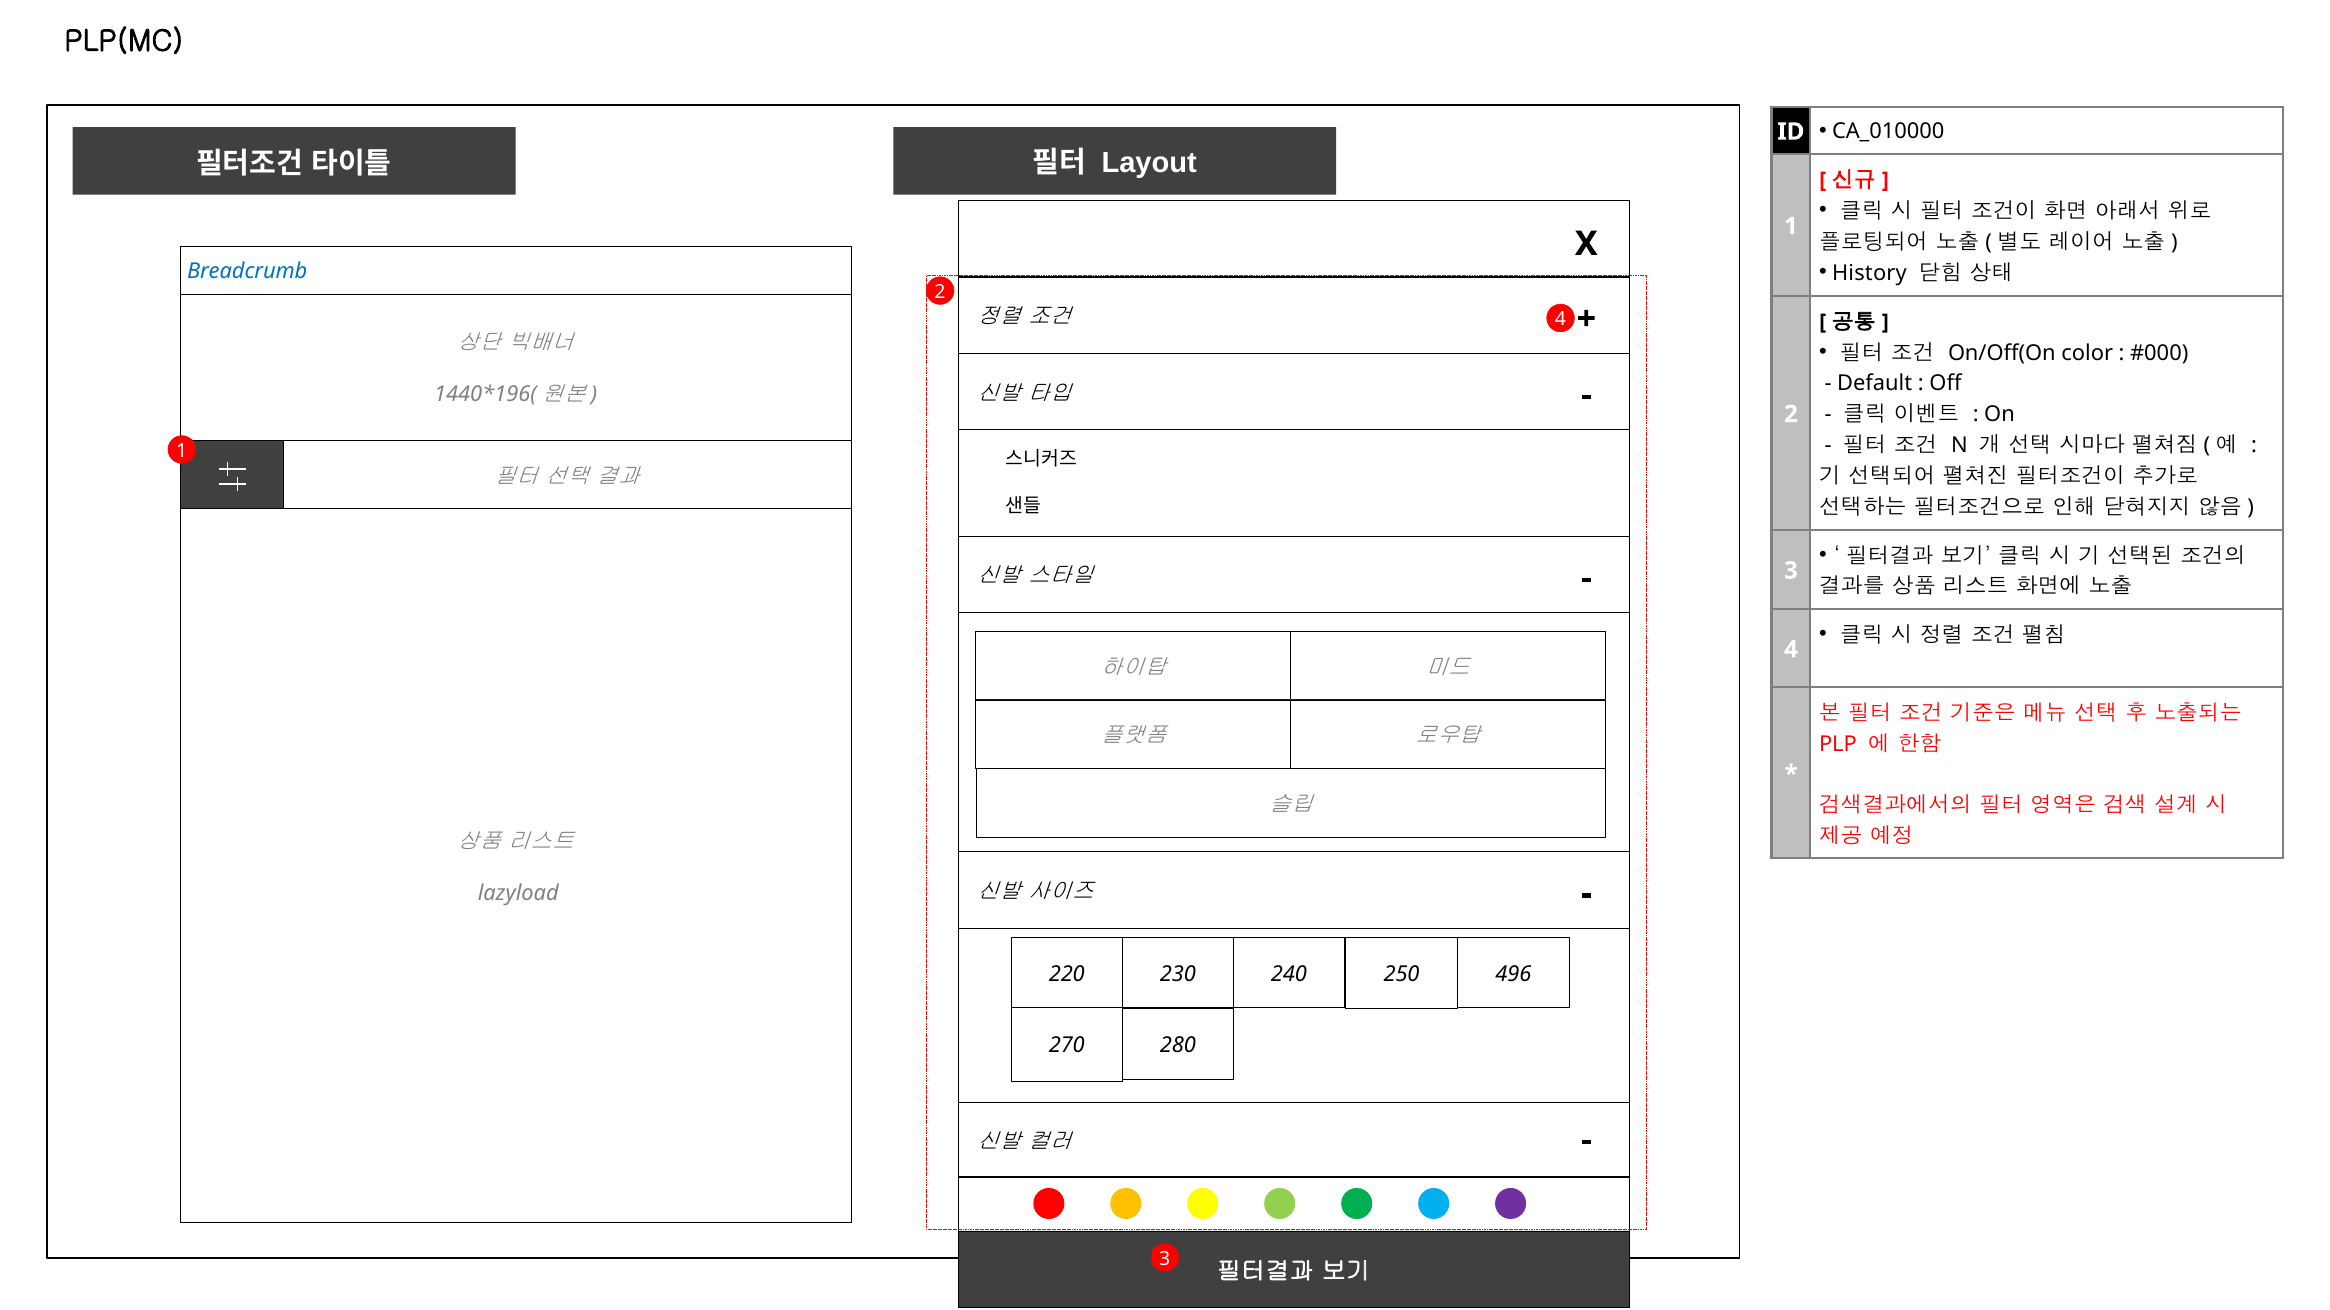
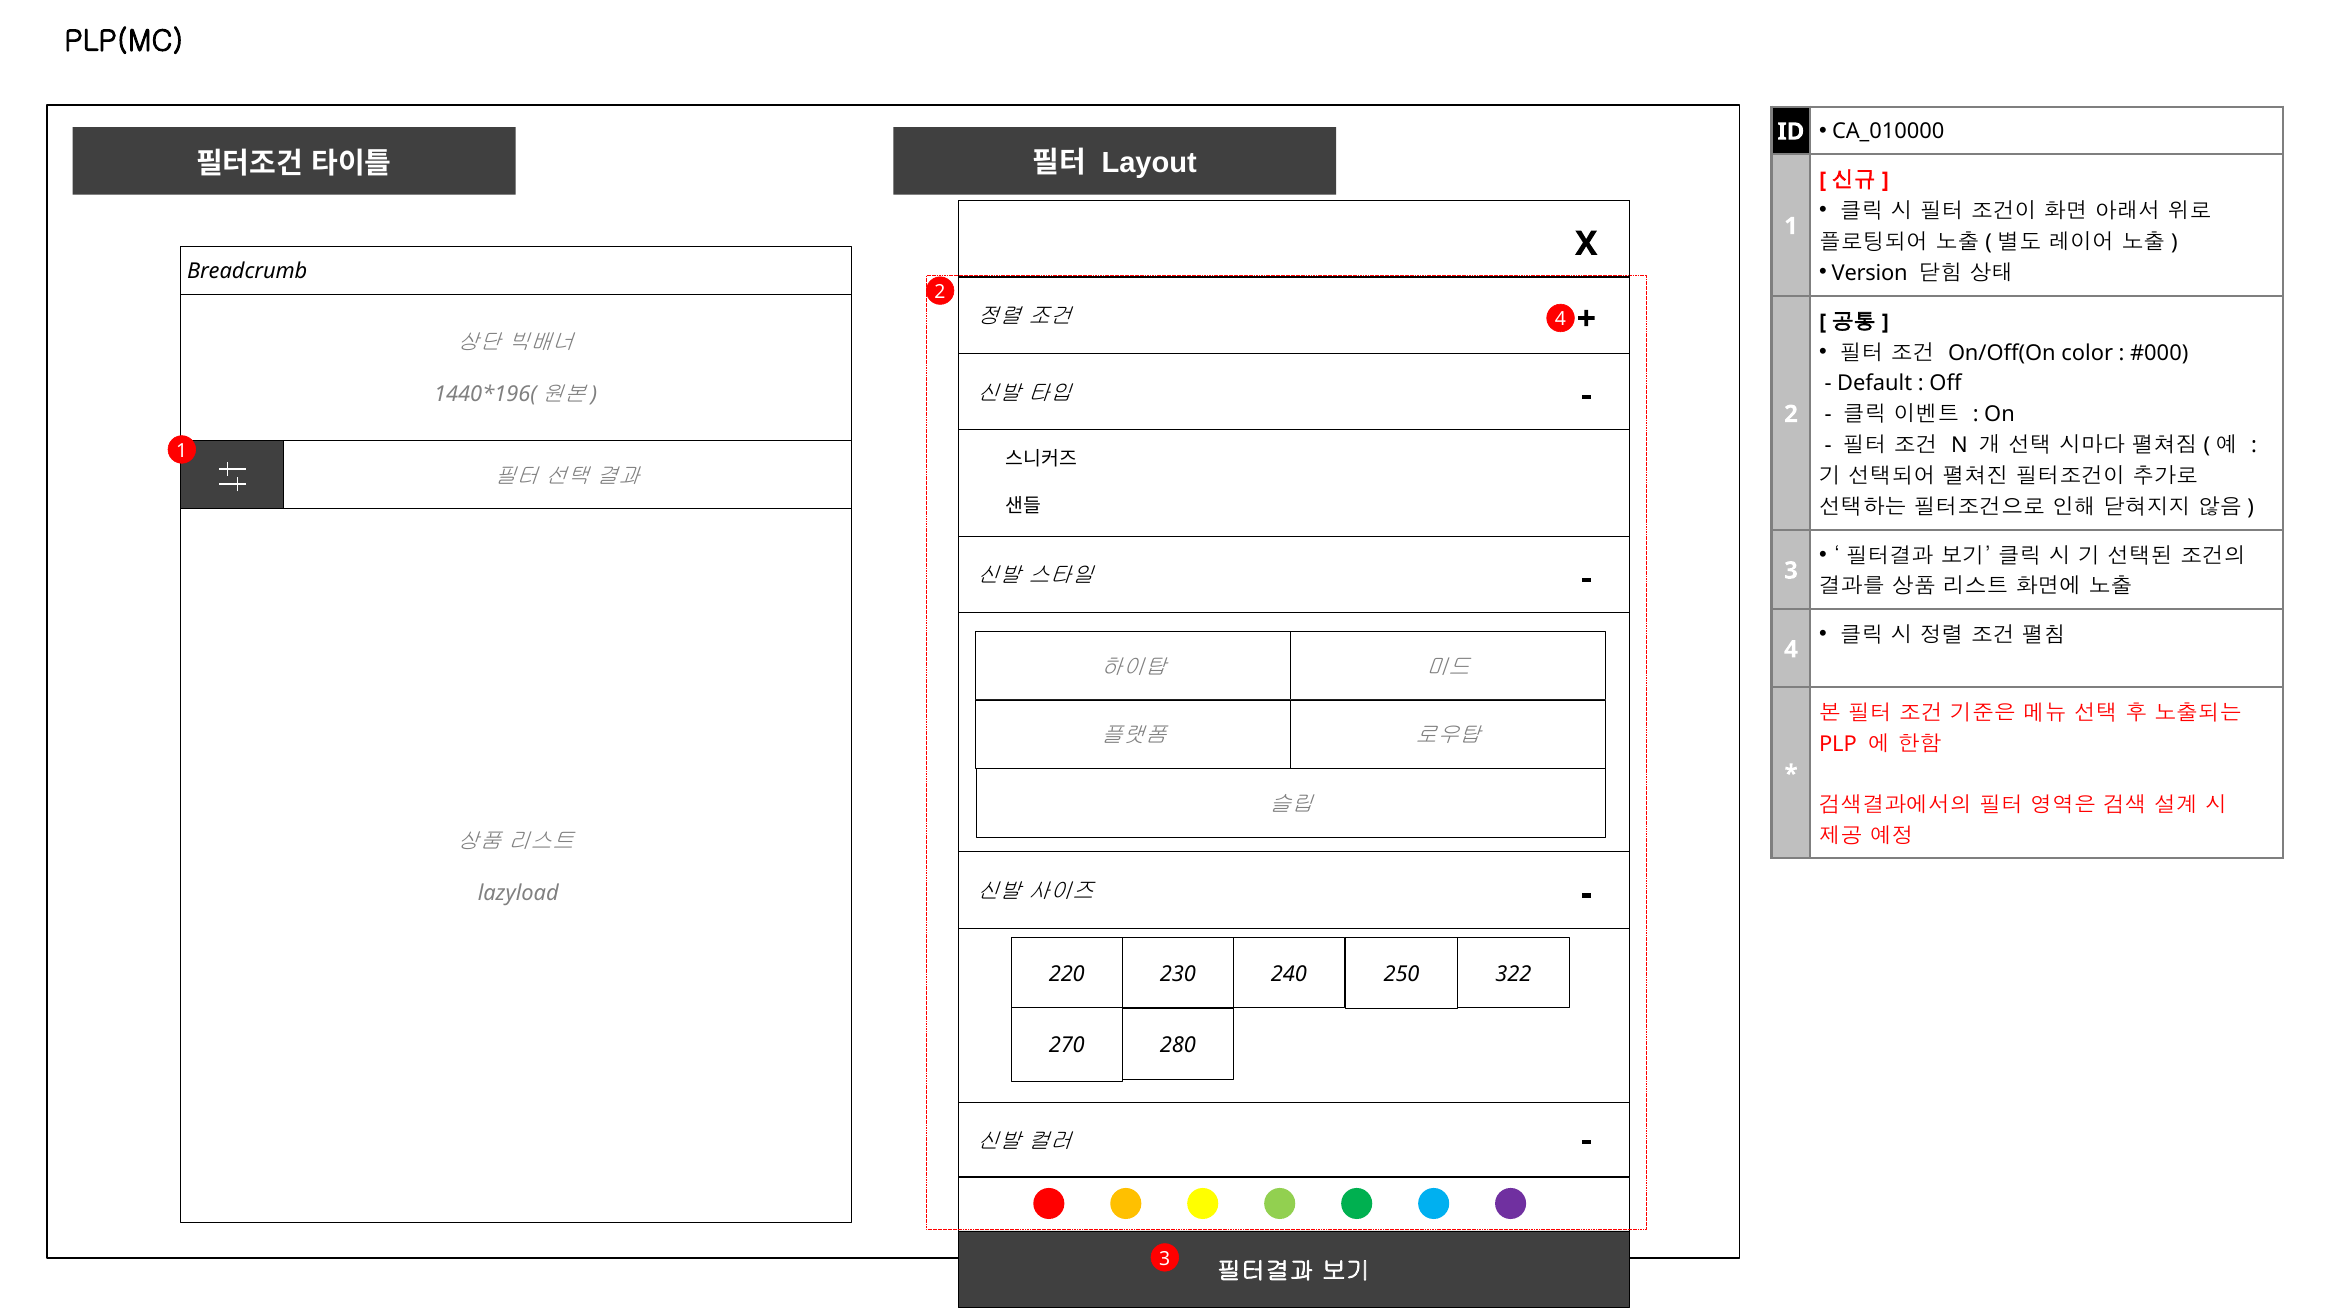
History: History -> Version (1870, 273)
Breadcrumb colour: blue -> black (247, 272)
496: 496 -> 322 (1513, 974)
